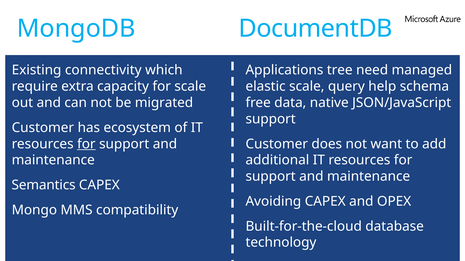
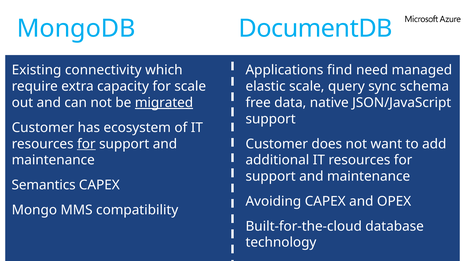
tree: tree -> find (340, 70)
help: help -> sync (382, 87)
migrated underline: none -> present (164, 103)
